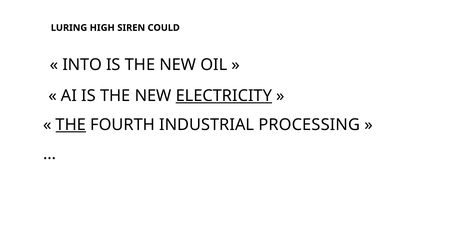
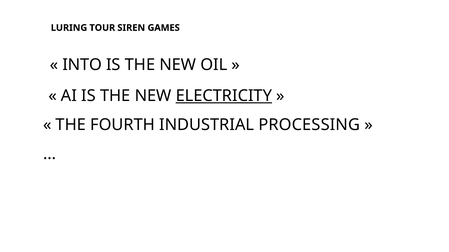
HIGH: HIGH -> TOUR (102, 28)
COULD: COULD -> GAMES (164, 28)
THE underline: present -> none (71, 125)
